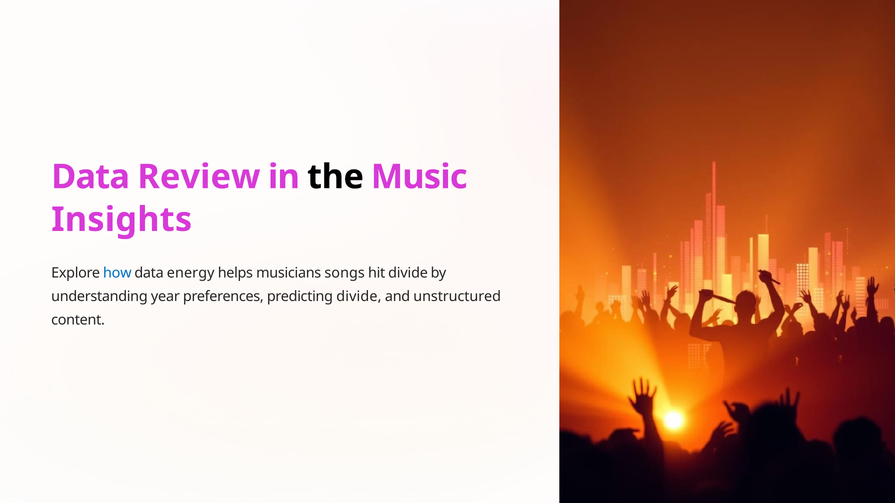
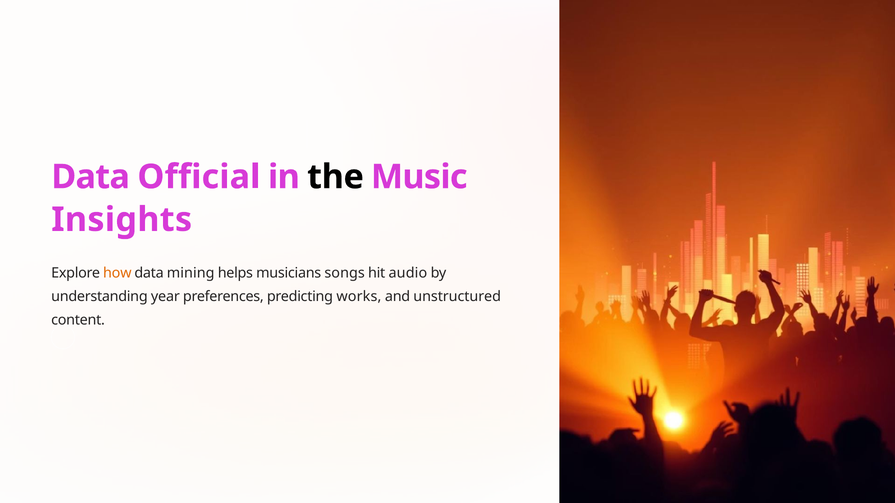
Review: Review -> Official (199, 177)
how colour: blue -> orange (117, 273)
energy: energy -> mining (191, 273)
hit divide: divide -> audio (408, 273)
predicting divide: divide -> works (359, 297)
